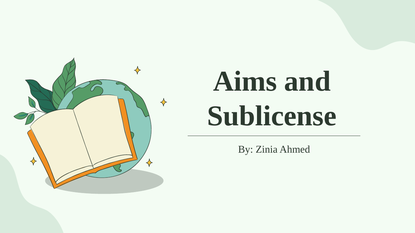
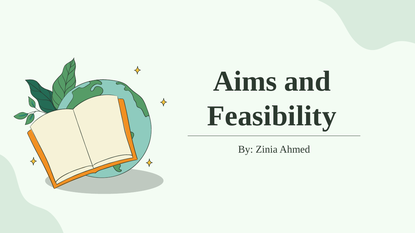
Sublicense: Sublicense -> Feasibility (272, 116)
